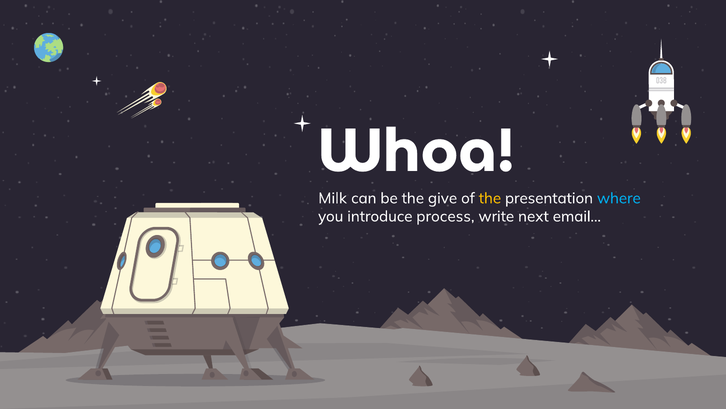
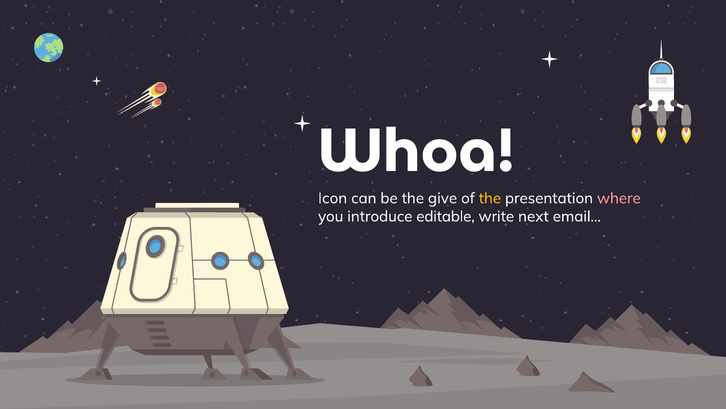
Milk: Milk -> Icon (333, 198)
where colour: light blue -> pink (619, 198)
process: process -> editable (446, 216)
